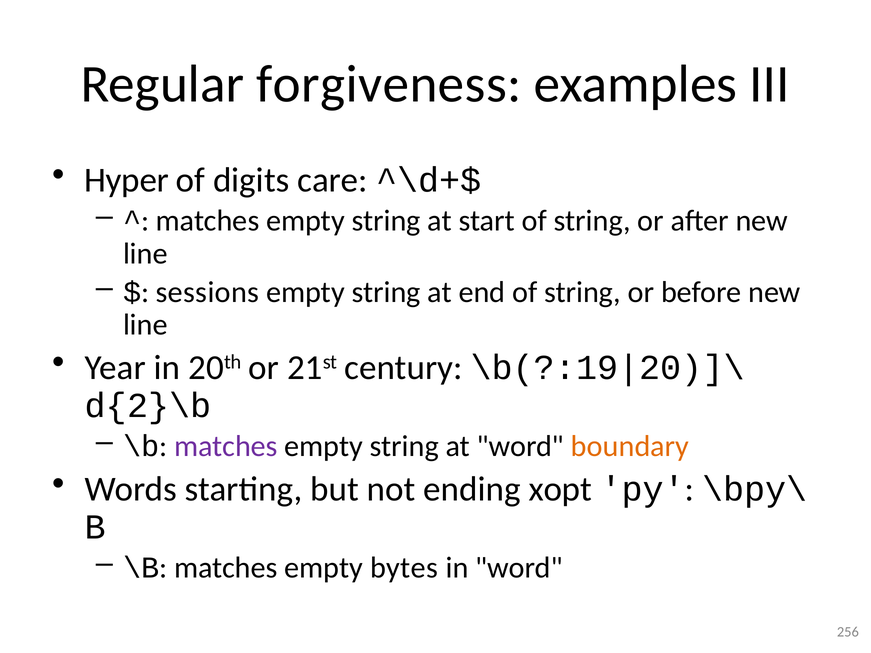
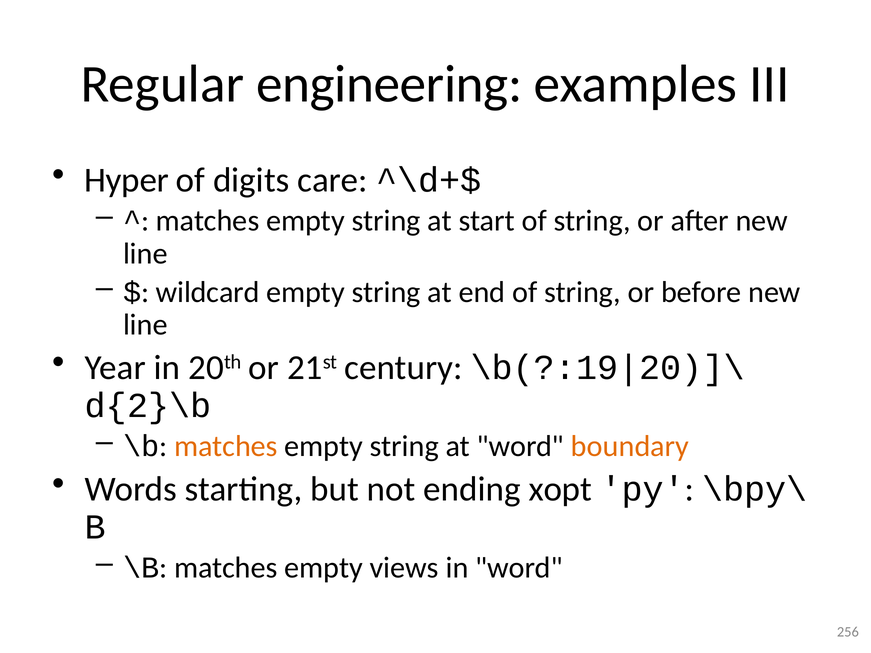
forgiveness: forgiveness -> engineering (389, 84)
sessions: sessions -> wildcard (208, 292)
matches colour: purple -> orange (226, 447)
bytes: bytes -> views (404, 568)
